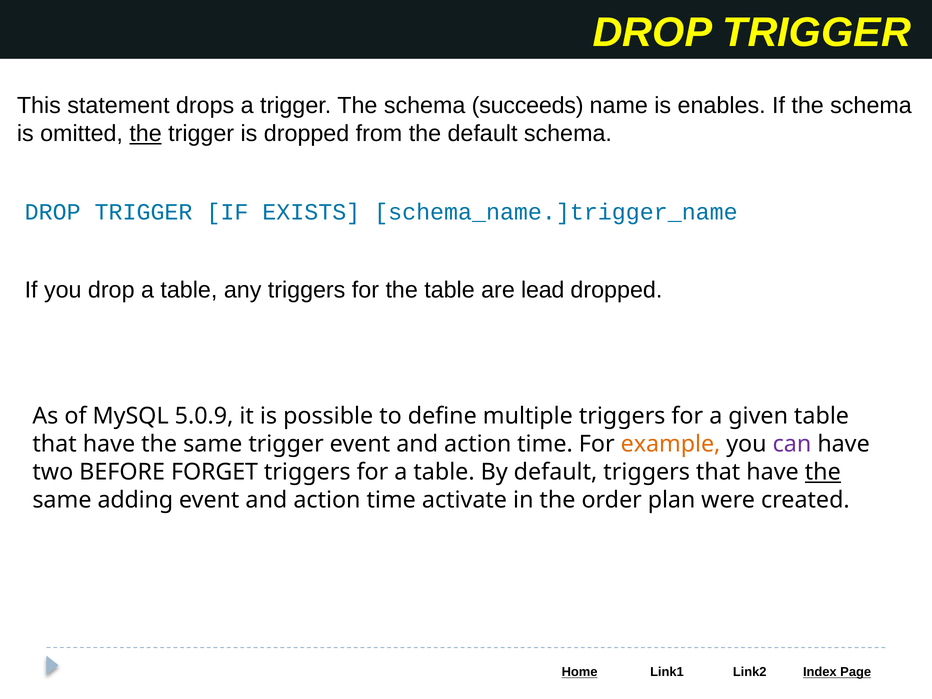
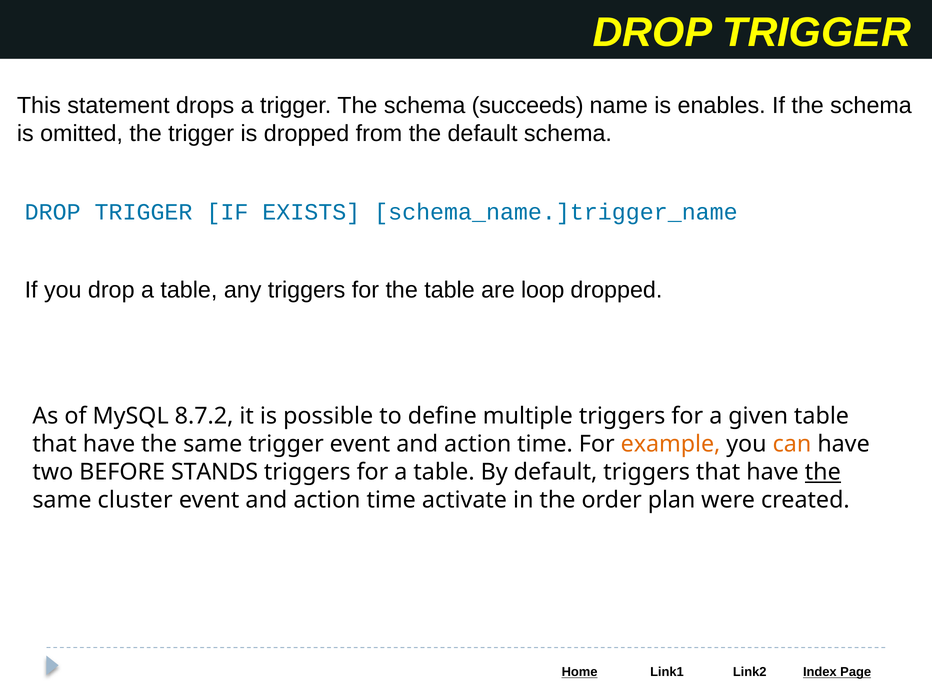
the underline: present -> none (146, 134)
lead: lead -> loop (543, 290)
5.0.9: 5.0.9 -> 8.7.2 (204, 416)
can colour: purple -> orange (792, 444)
FORGET: FORGET -> STANDS (215, 472)
adding: adding -> cluster (135, 500)
